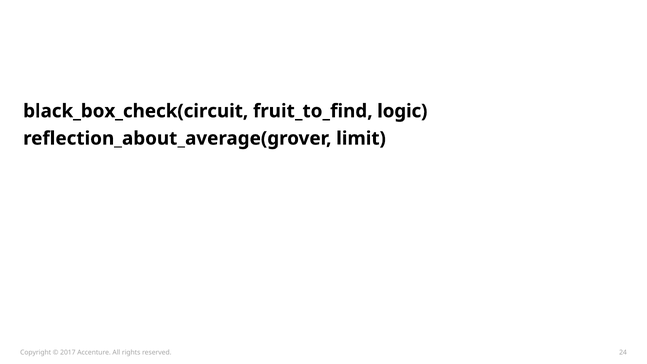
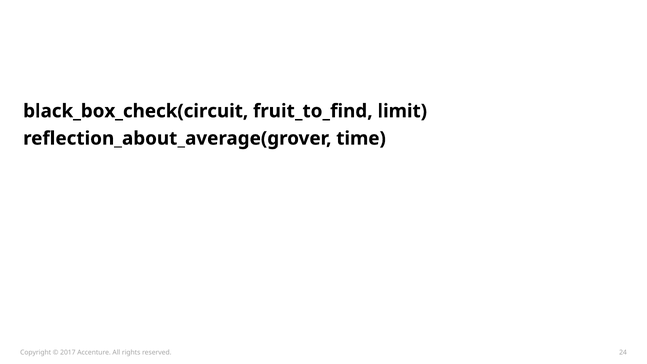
logic: logic -> limit (402, 111)
limit: limit -> time (361, 138)
